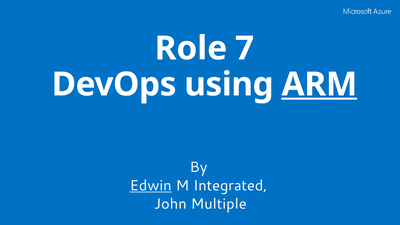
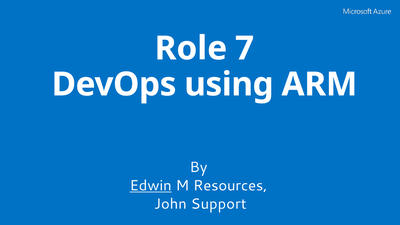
ARM underline: present -> none (319, 84)
Integrated: Integrated -> Resources (230, 186)
Multiple: Multiple -> Support (219, 204)
